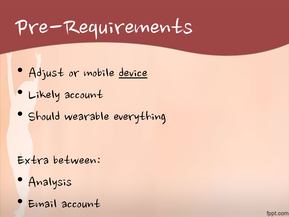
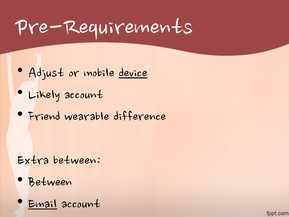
Should: Should -> Friend (44, 115)
everything: everything -> difference (140, 115)
Analysis: Analysis -> Between (50, 180)
Email underline: none -> present (43, 202)
